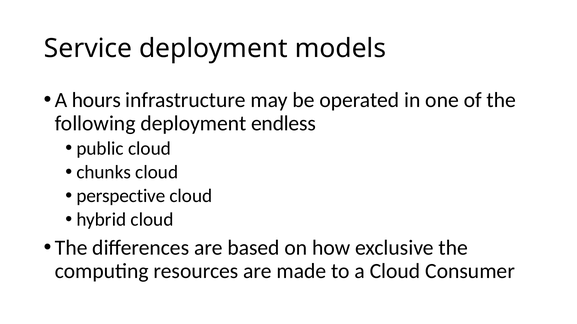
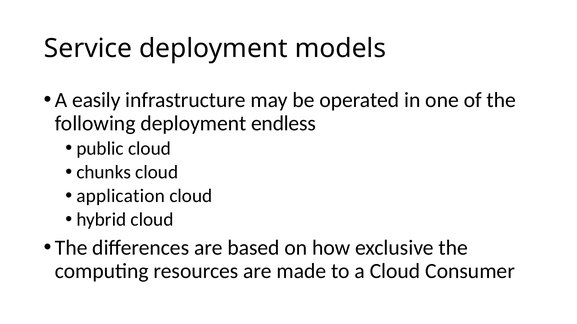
hours: hours -> easily (96, 100)
perspective: perspective -> application (121, 196)
